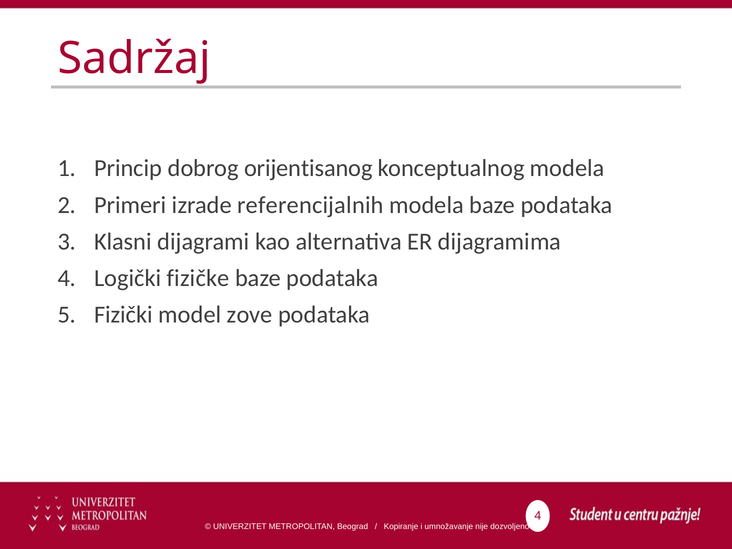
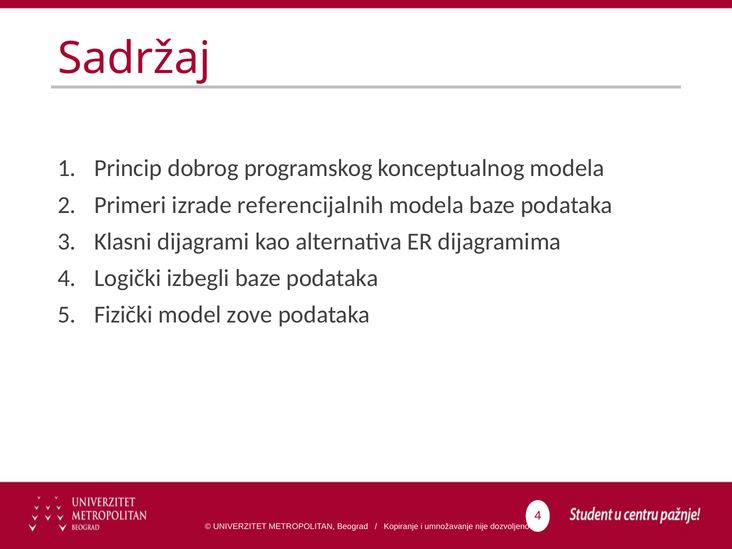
orijentisanog: orijentisanog -> programskog (308, 168)
fizičke: fizičke -> izbegli (198, 278)
